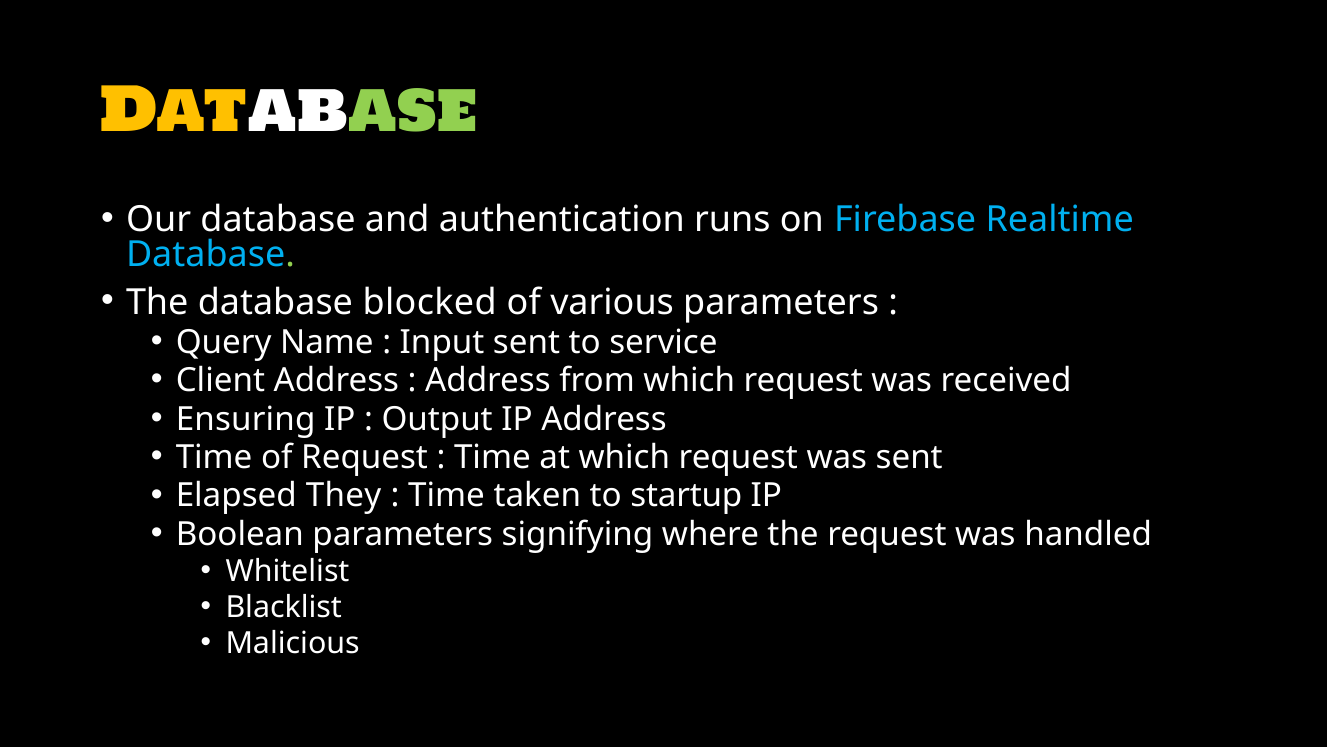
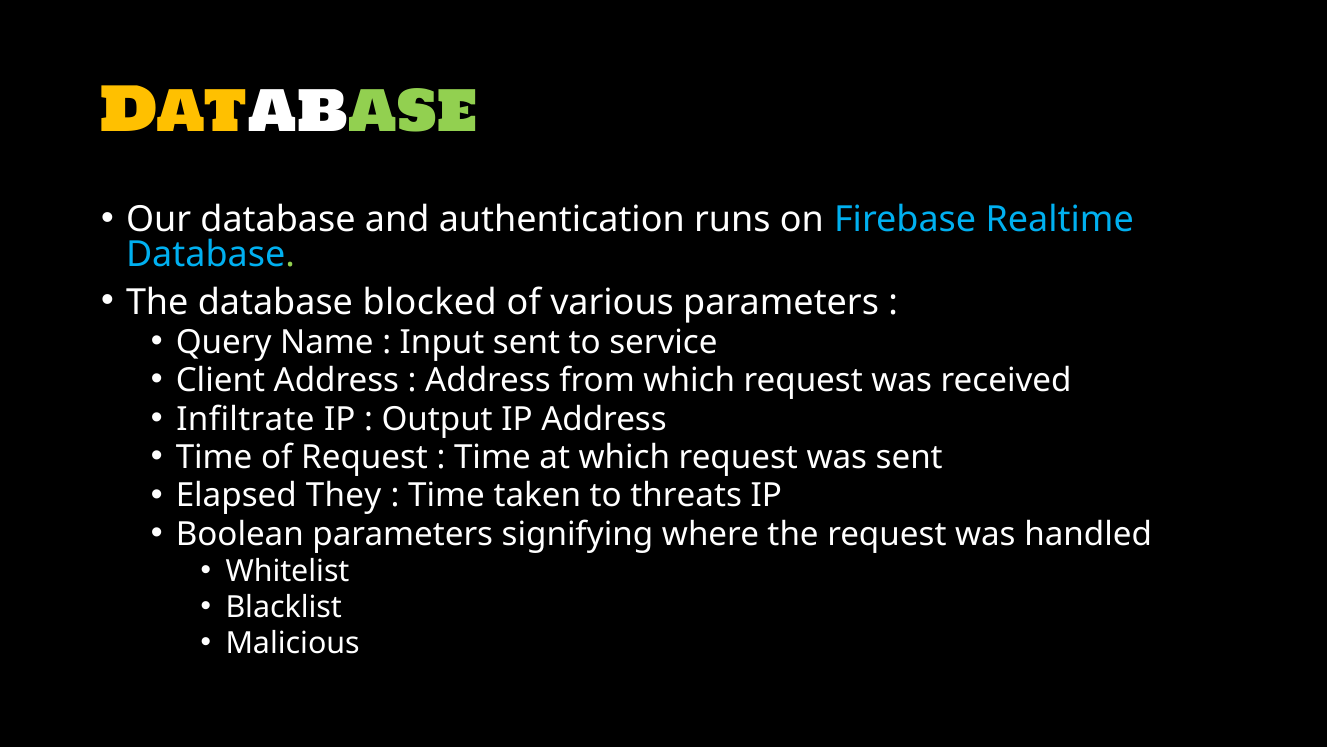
Ensuring: Ensuring -> Infiltrate (246, 419)
startup: startup -> threats (686, 496)
